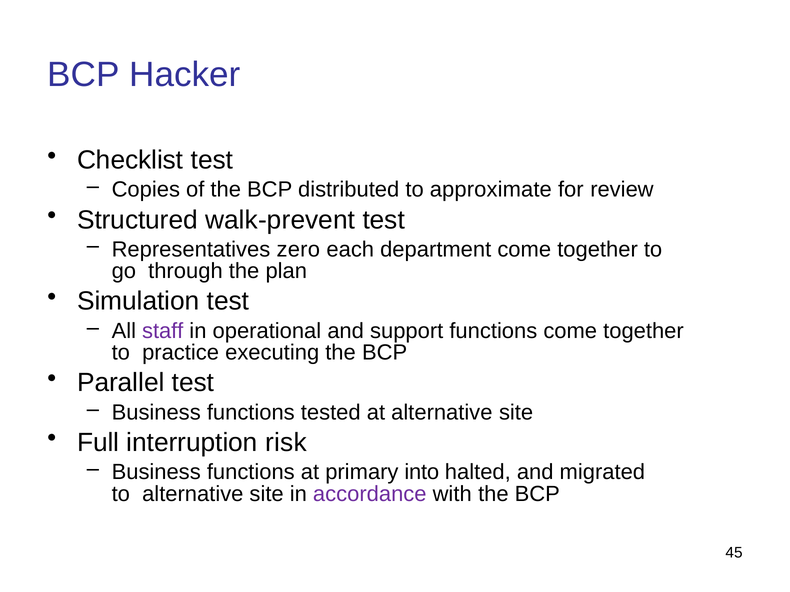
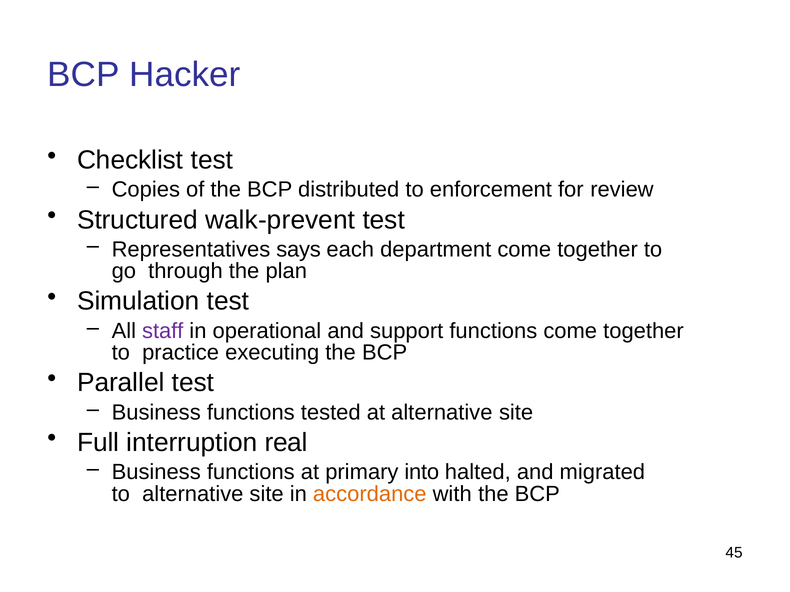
approximate: approximate -> enforcement (491, 190)
zero: zero -> says (299, 250)
risk: risk -> real (286, 443)
accordance colour: purple -> orange (370, 494)
